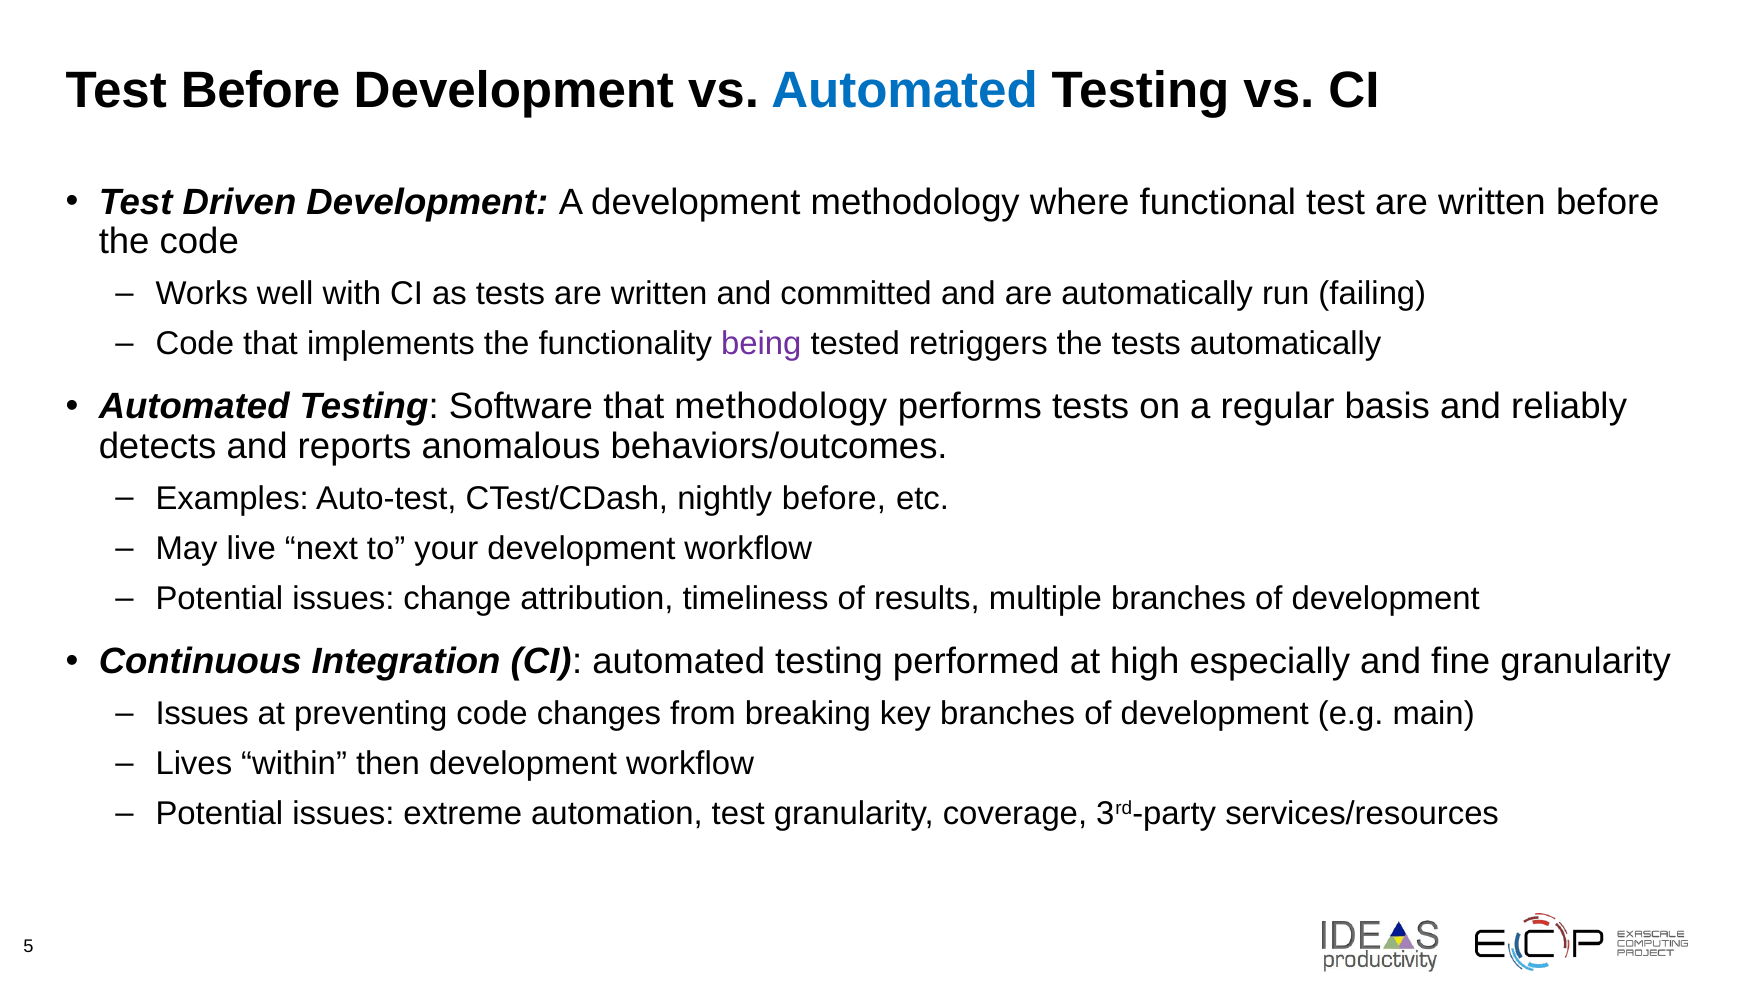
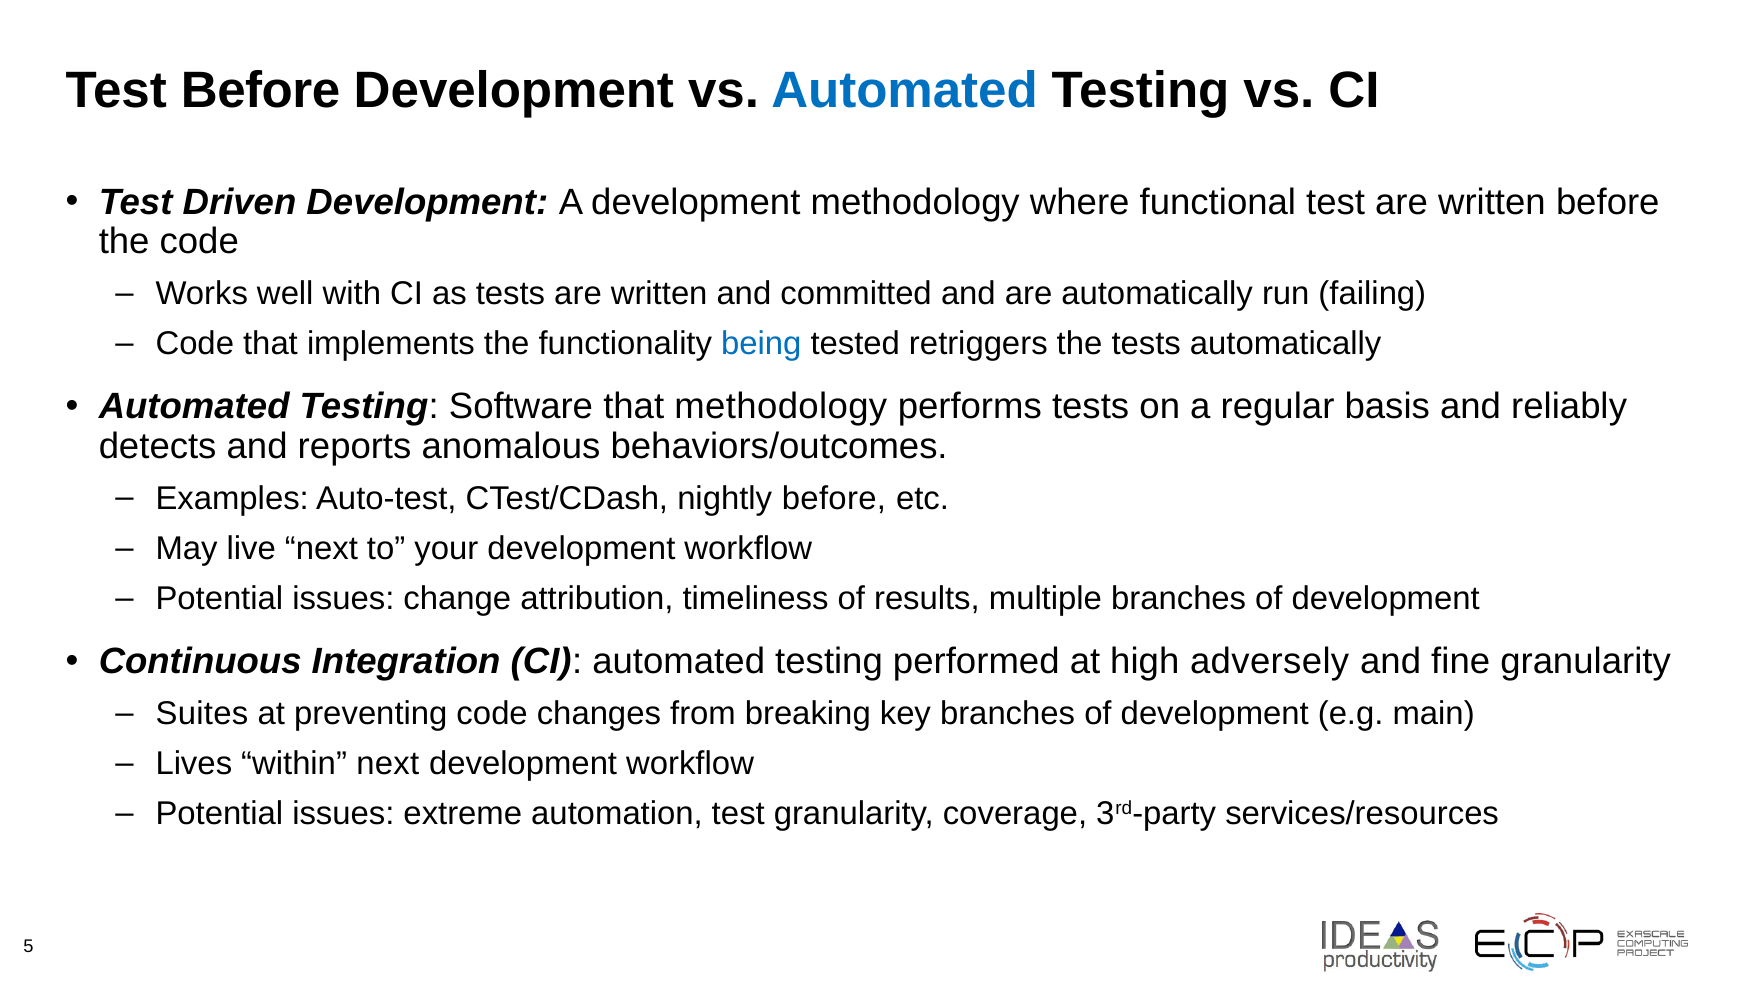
being colour: purple -> blue (761, 344)
especially: especially -> adversely (1270, 661)
Issues: Issues -> Suites (202, 713)
within then: then -> next (388, 764)
